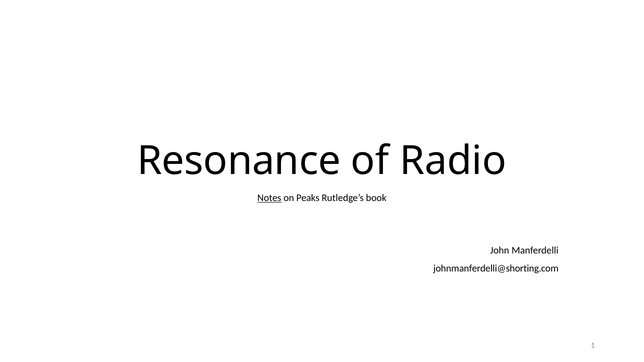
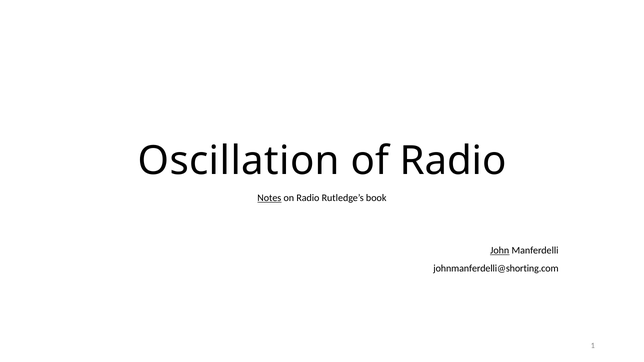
Resonance: Resonance -> Oscillation (239, 161)
on Peaks: Peaks -> Radio (308, 198)
John underline: none -> present (500, 251)
